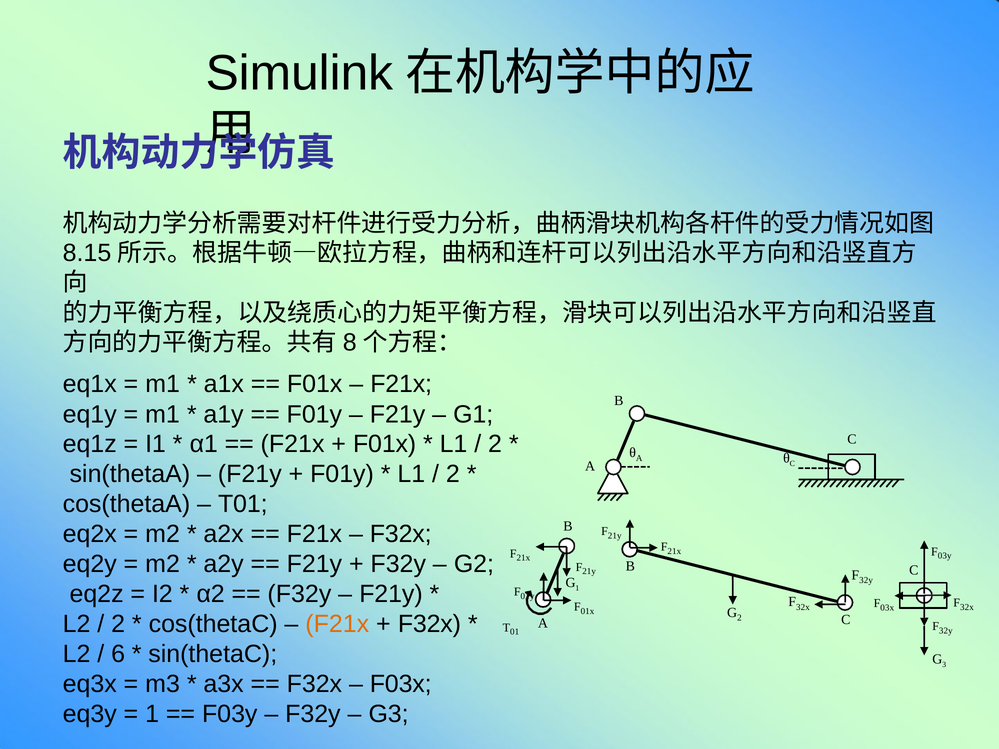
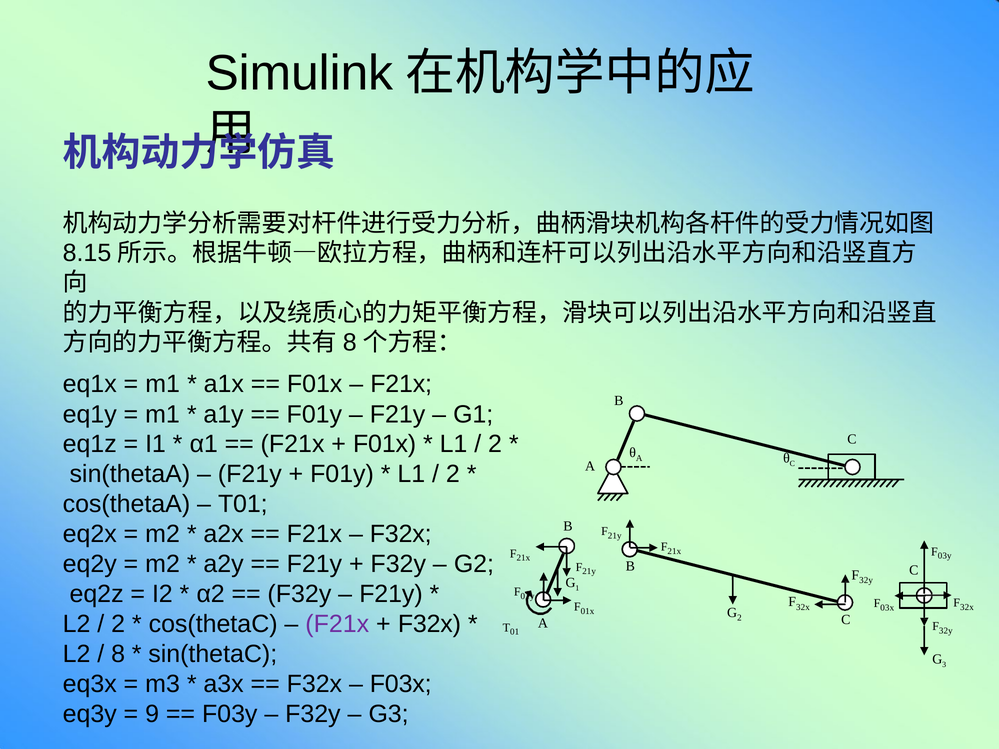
F21x colour: orange -> purple (337, 624)
6: 6 -> 8 (118, 654)
1: 1 -> 9 (152, 714)
